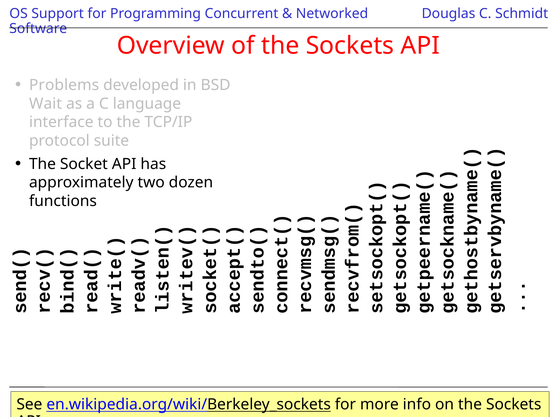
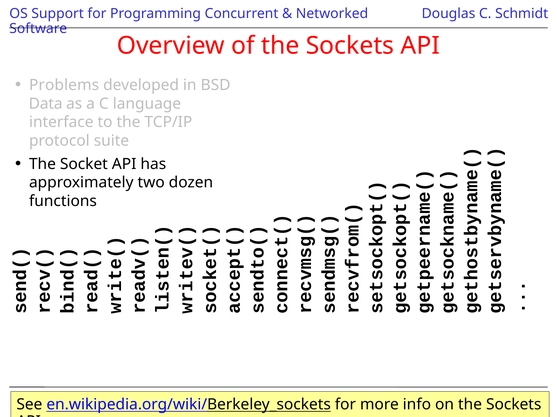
Wait: Wait -> Data (46, 104)
